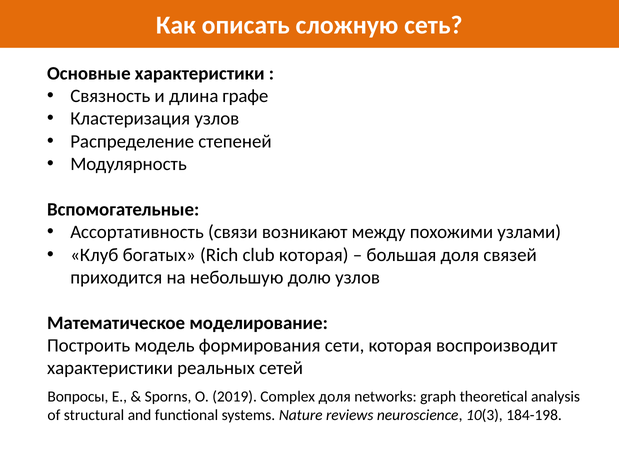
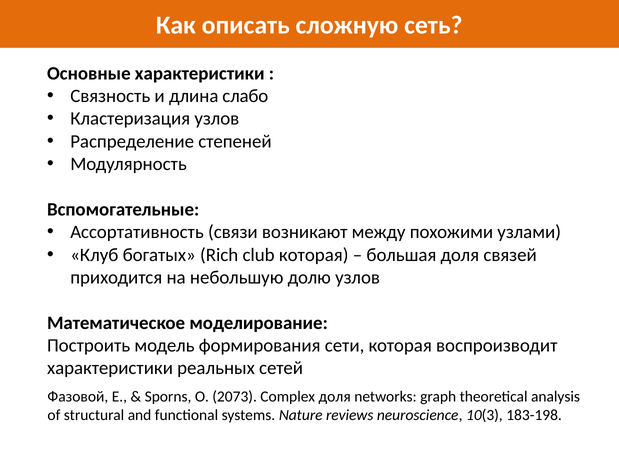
графе: графе -> слабо (245, 96)
Вопросы: Вопросы -> Фазовой (78, 397)
2019: 2019 -> 2073 (235, 397)
184-198: 184-198 -> 183-198 (534, 415)
